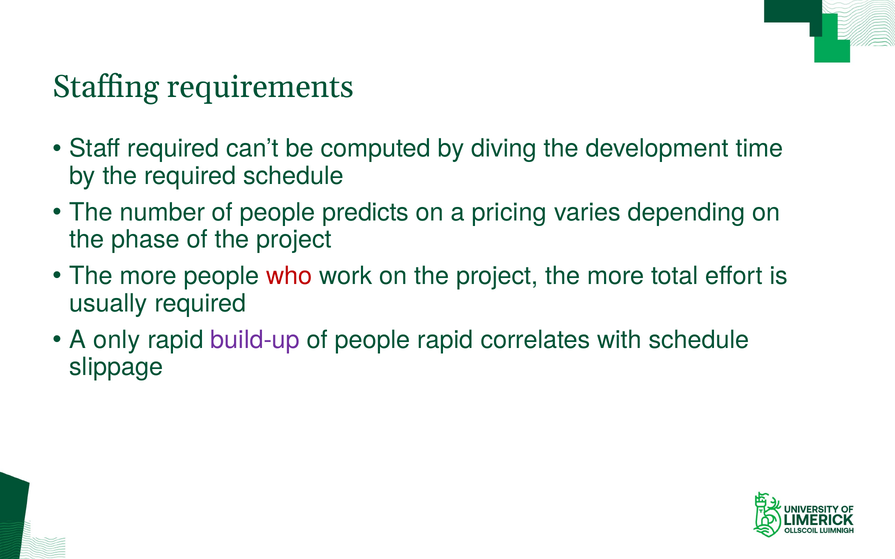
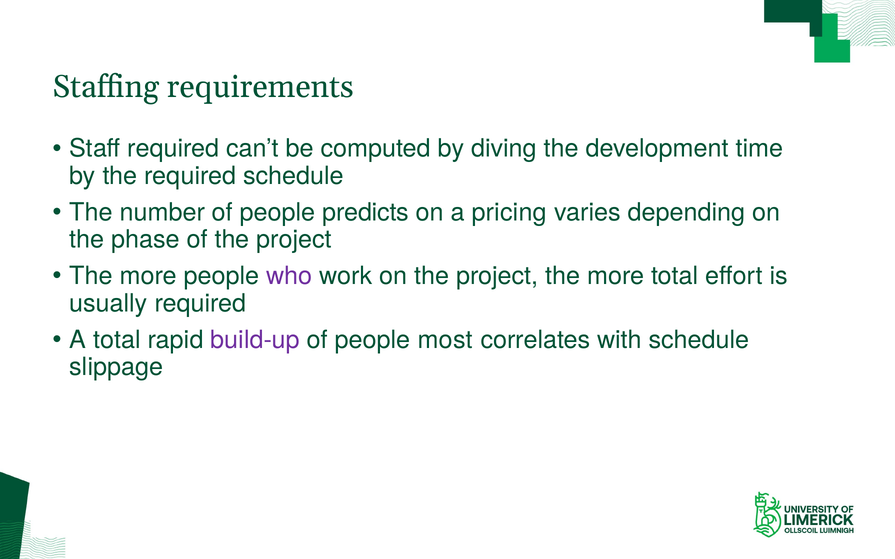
who colour: red -> purple (289, 276)
A only: only -> total (117, 340)
people rapid: rapid -> most (445, 340)
